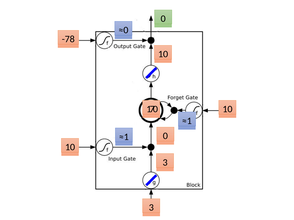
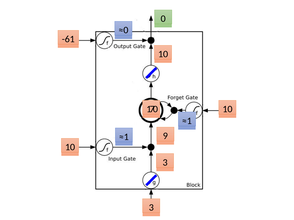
-78: -78 -> -61 (68, 39)
≈1 0: 0 -> 9 (165, 136)
